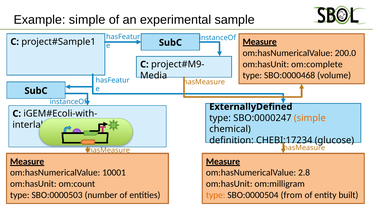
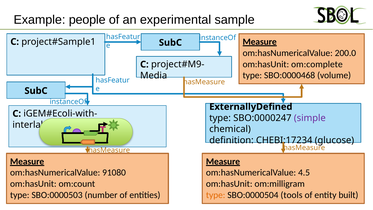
Example simple: simple -> people (87, 20)
simple colour: orange -> purple (310, 118)
10001: 10001 -> 91080 (114, 172)
2.8: 2.8 -> 4.5 (304, 172)
from: from -> tools (292, 195)
